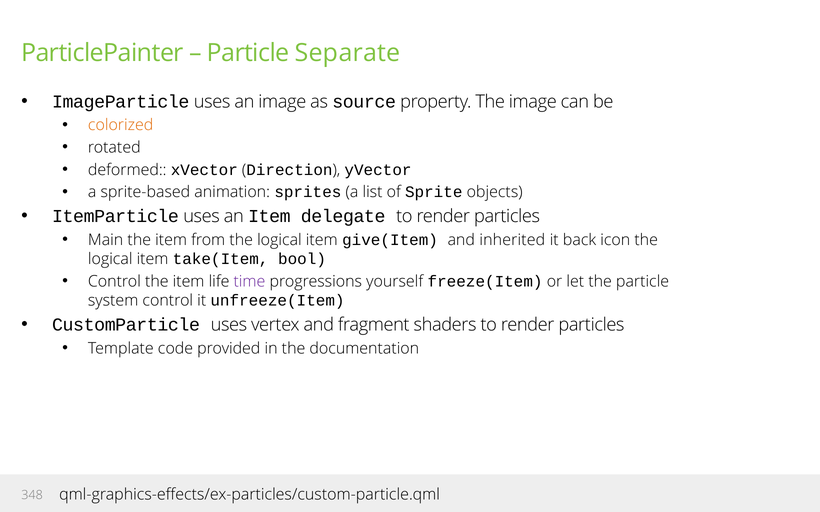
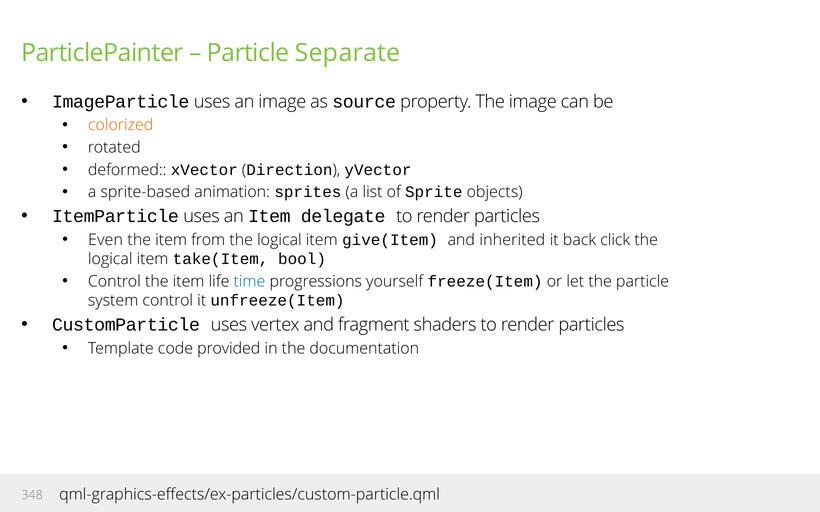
Main: Main -> Even (106, 240)
icon: icon -> click (615, 240)
time colour: purple -> blue (249, 282)
